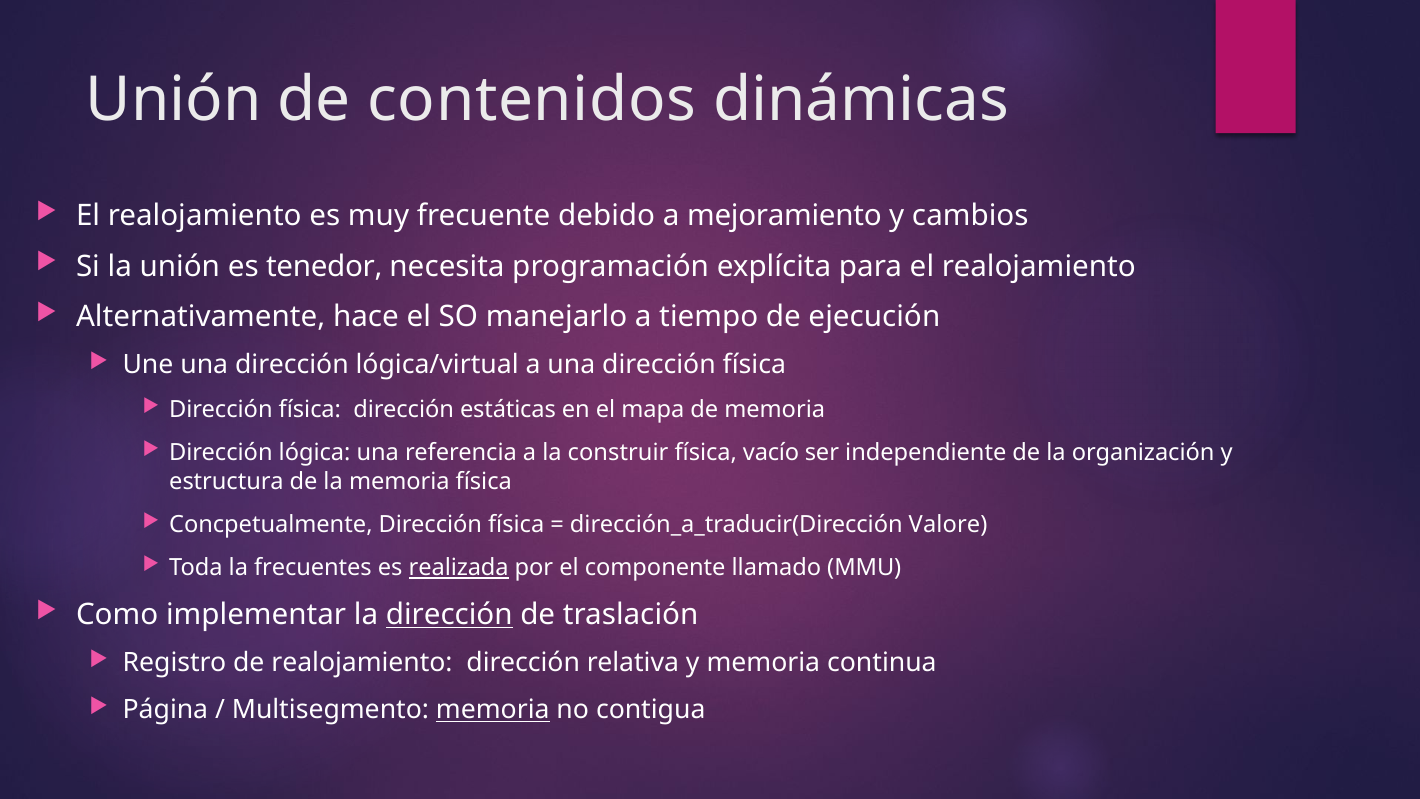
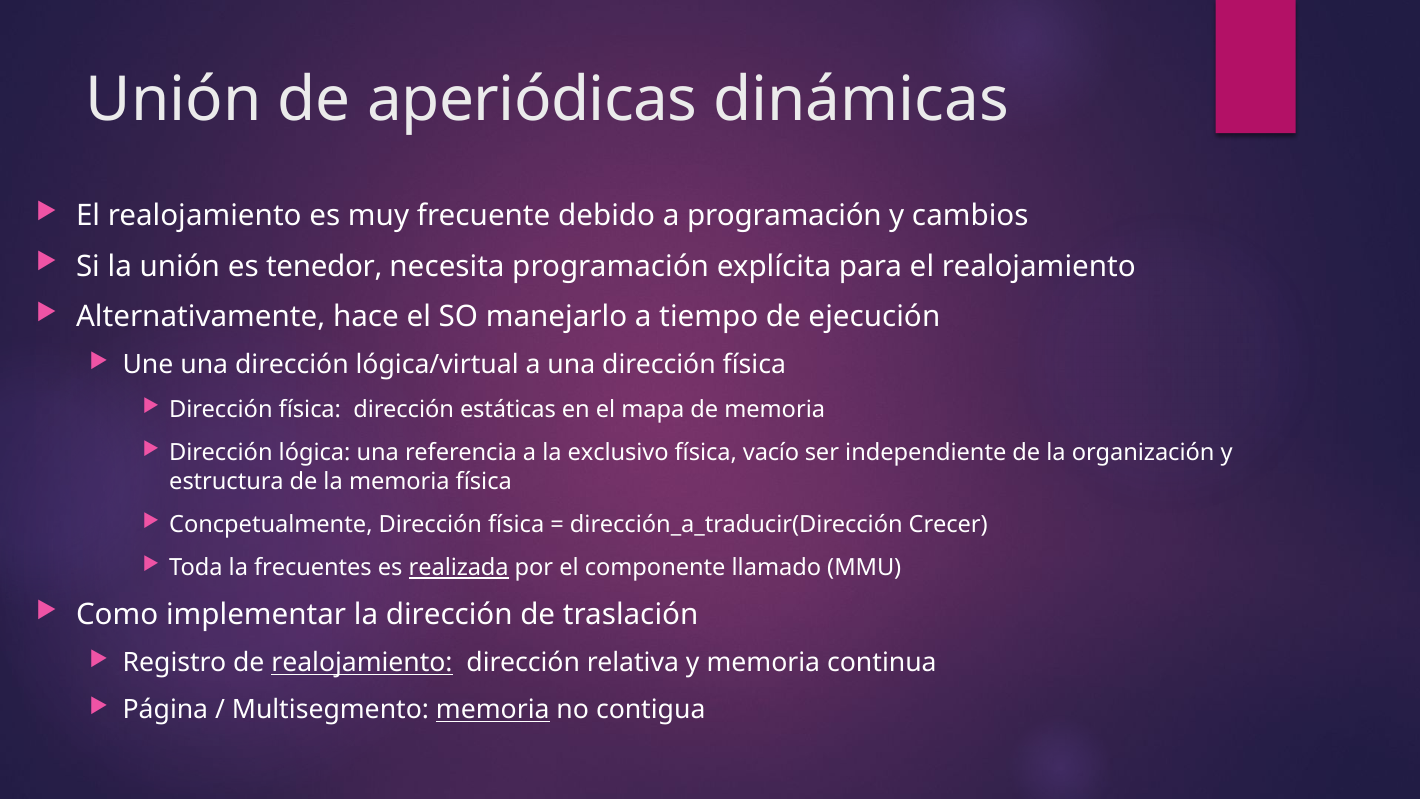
contenidos: contenidos -> aperiódicas (532, 100)
a mejoramiento: mejoramiento -> programación (784, 216)
construir: construir -> exclusivo (618, 453)
Valore: Valore -> Crecer (948, 524)
dirección underline: present -> none (449, 615)
realojamiento underline: none -> present (362, 663)
